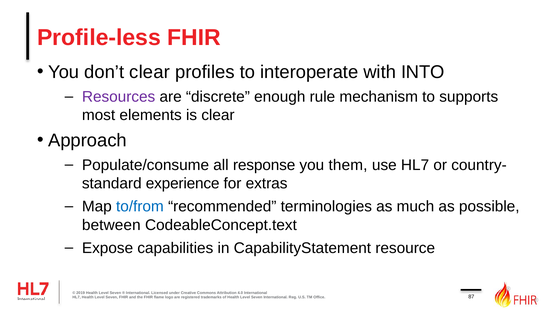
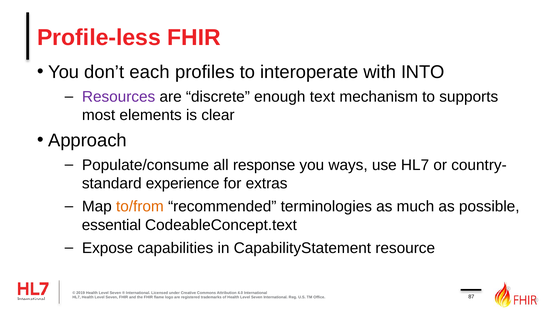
don’t clear: clear -> each (150, 72)
rule: rule -> text (322, 97)
them: them -> ways (348, 165)
to/from colour: blue -> orange (140, 206)
between: between -> essential (111, 225)
